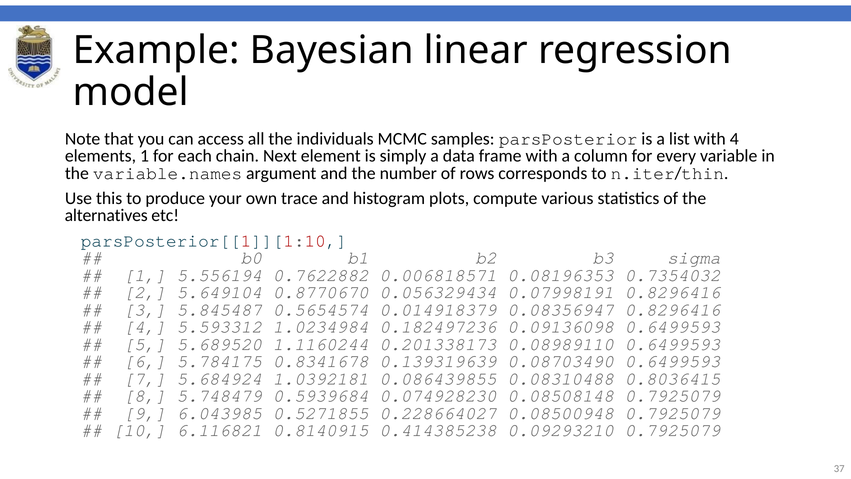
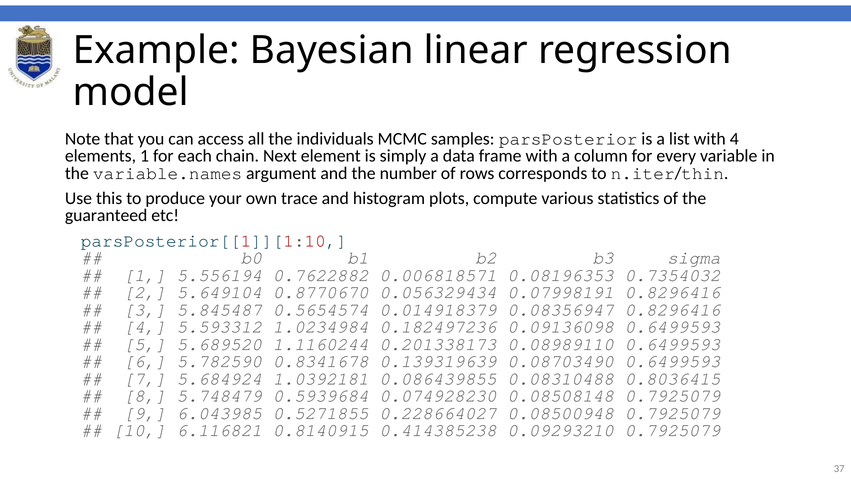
alternatives: alternatives -> guaranteed (106, 215)
5.784175: 5.784175 -> 5.782590 (219, 361)
